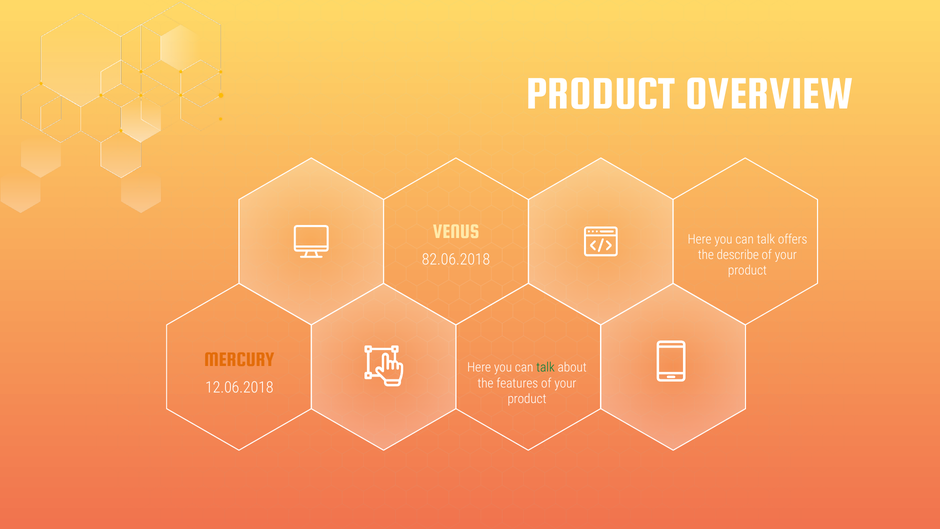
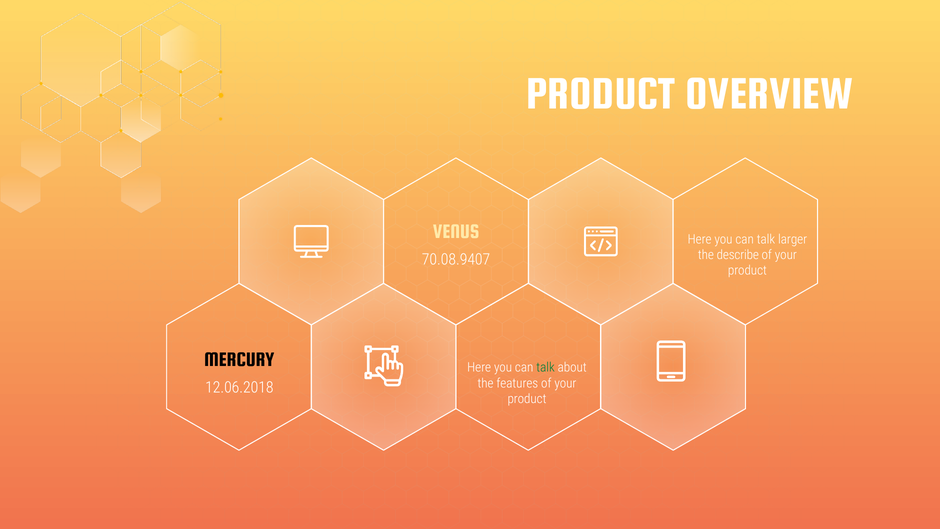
offers: offers -> larger (793, 239)
82.06.2018: 82.06.2018 -> 70.08.9407 (456, 259)
MERCURY colour: orange -> black (239, 359)
